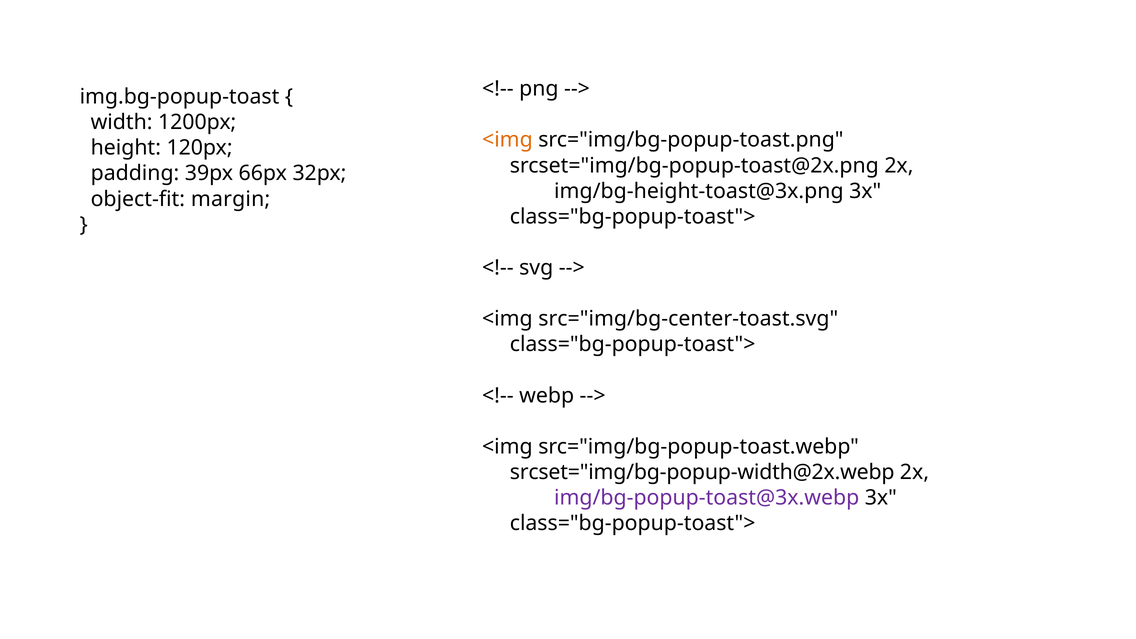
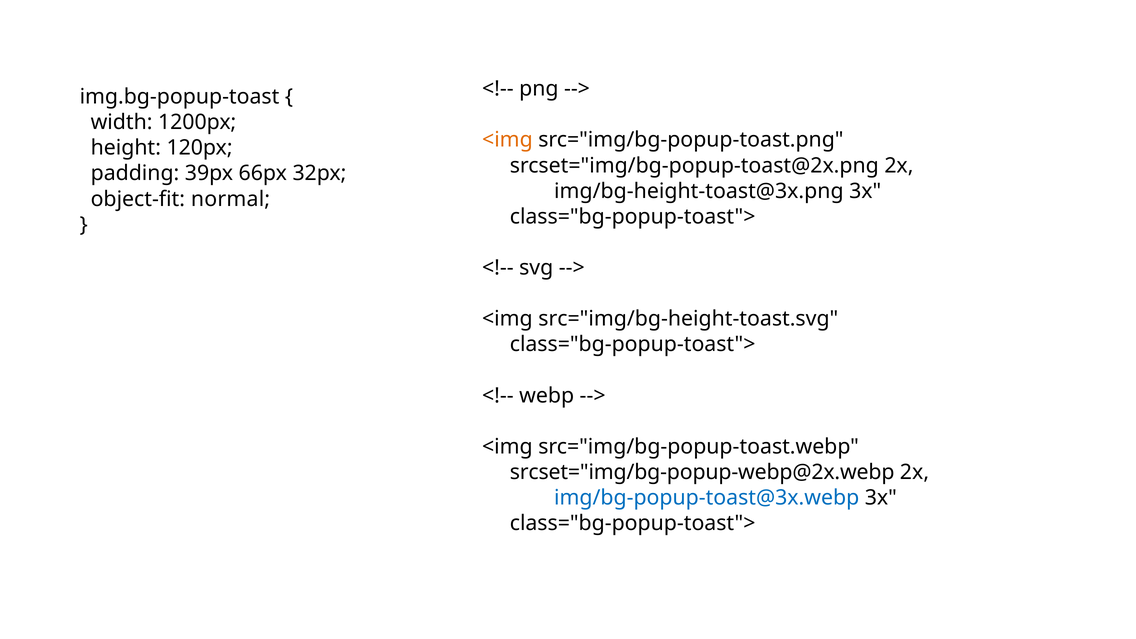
margin: margin -> normal (231, 199)
src="img/bg-center-toast.svg: src="img/bg-center-toast.svg -> src="img/bg-height-toast.svg (688, 319)
srcset="img/bg-popup-width@2x.webp: srcset="img/bg-popup-width@2x.webp -> srcset="img/bg-popup-webp@2x.webp (702, 472)
img/bg-popup-toast@3x.webp colour: purple -> blue (707, 498)
